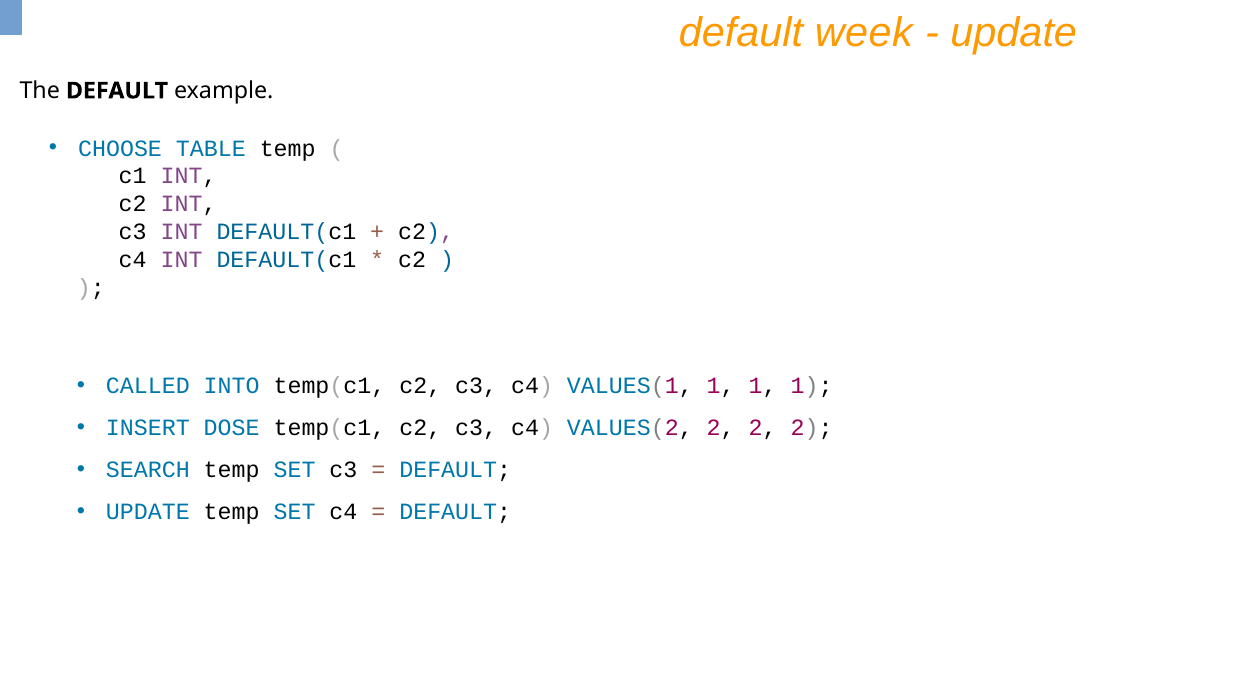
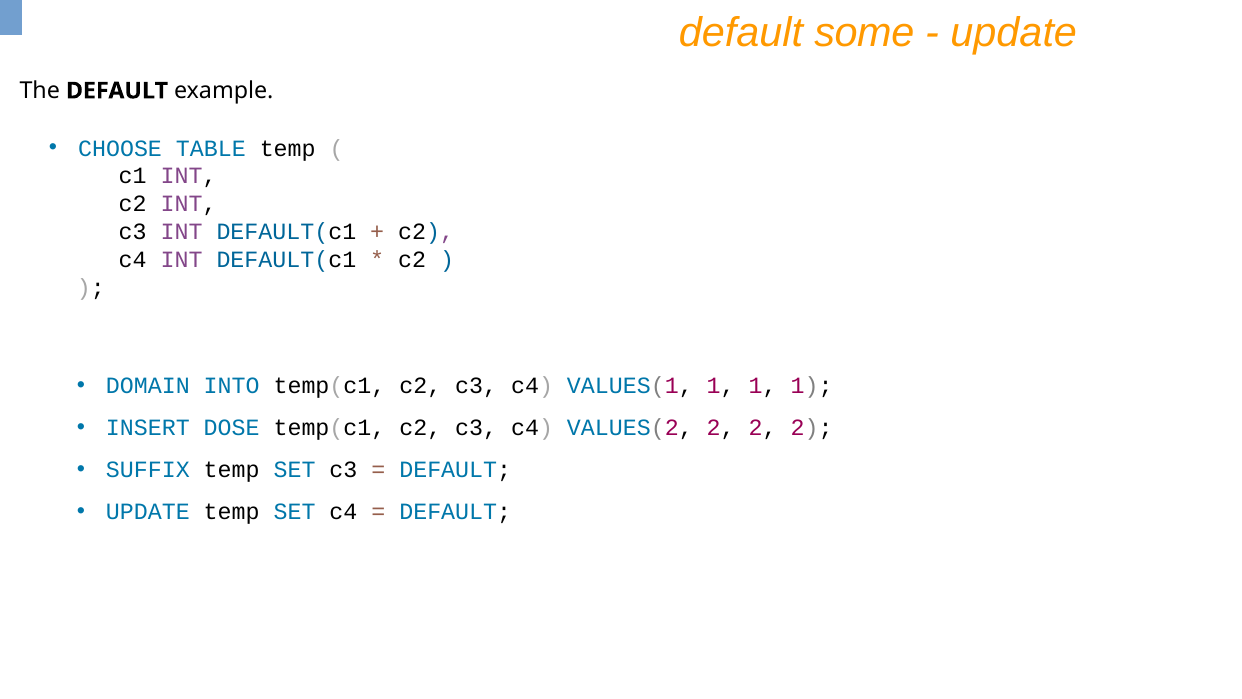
week: week -> some (864, 32)
CALLED: CALLED -> DOMAIN (148, 386)
SEARCH: SEARCH -> SUFFIX (148, 470)
